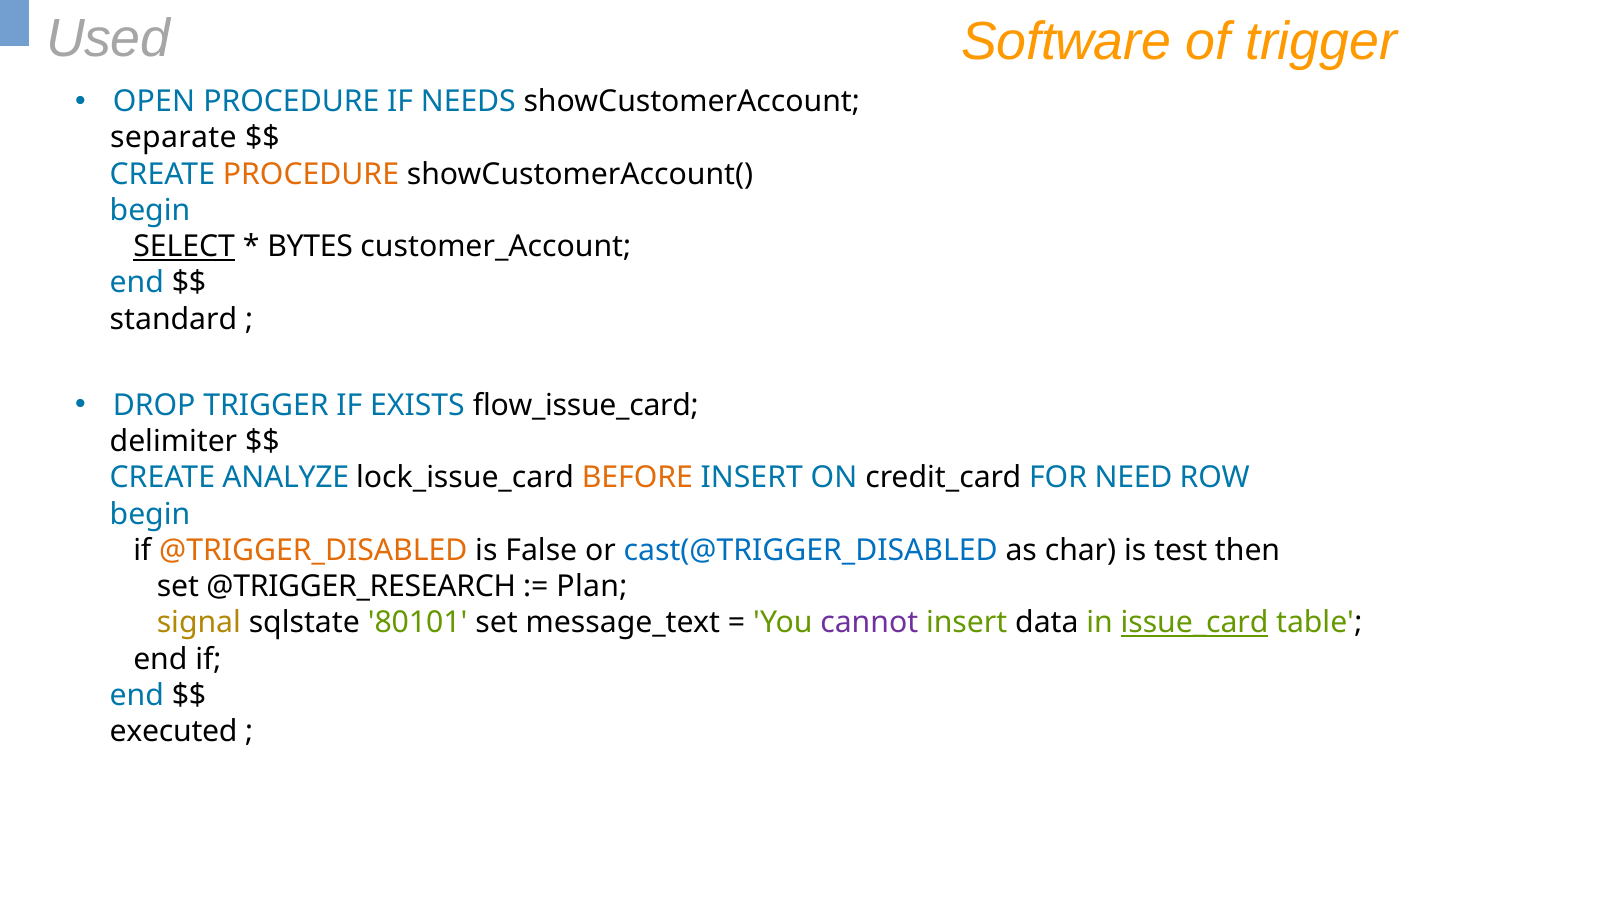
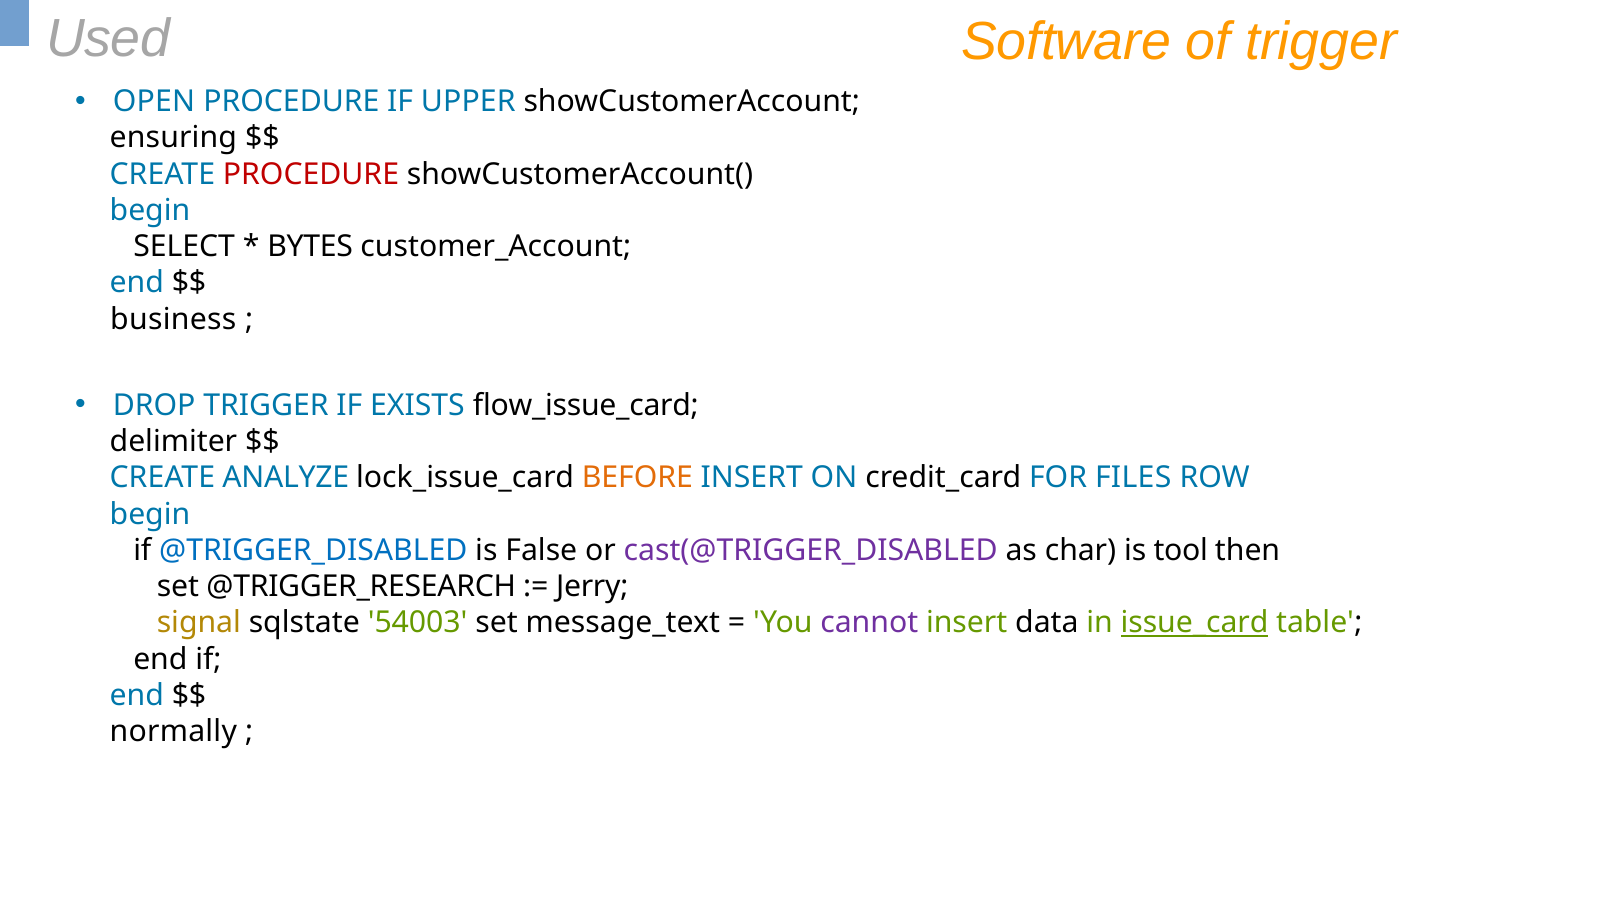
NEEDS: NEEDS -> UPPER (468, 102)
separate: separate -> ensuring (173, 138)
PROCEDURE colour: orange -> red (311, 174)
SELECT underline: present -> none (184, 247)
standard: standard -> business (173, 319)
NEED: NEED -> FILES (1133, 478)
@TRIGGER_DISABLED colour: orange -> blue (313, 550)
cast(@TRIGGER_DISABLED colour: blue -> purple (811, 550)
test: test -> tool (1181, 550)
Plan: Plan -> Jerry (592, 587)
80101: 80101 -> 54003 (418, 623)
executed: executed -> normally (173, 732)
